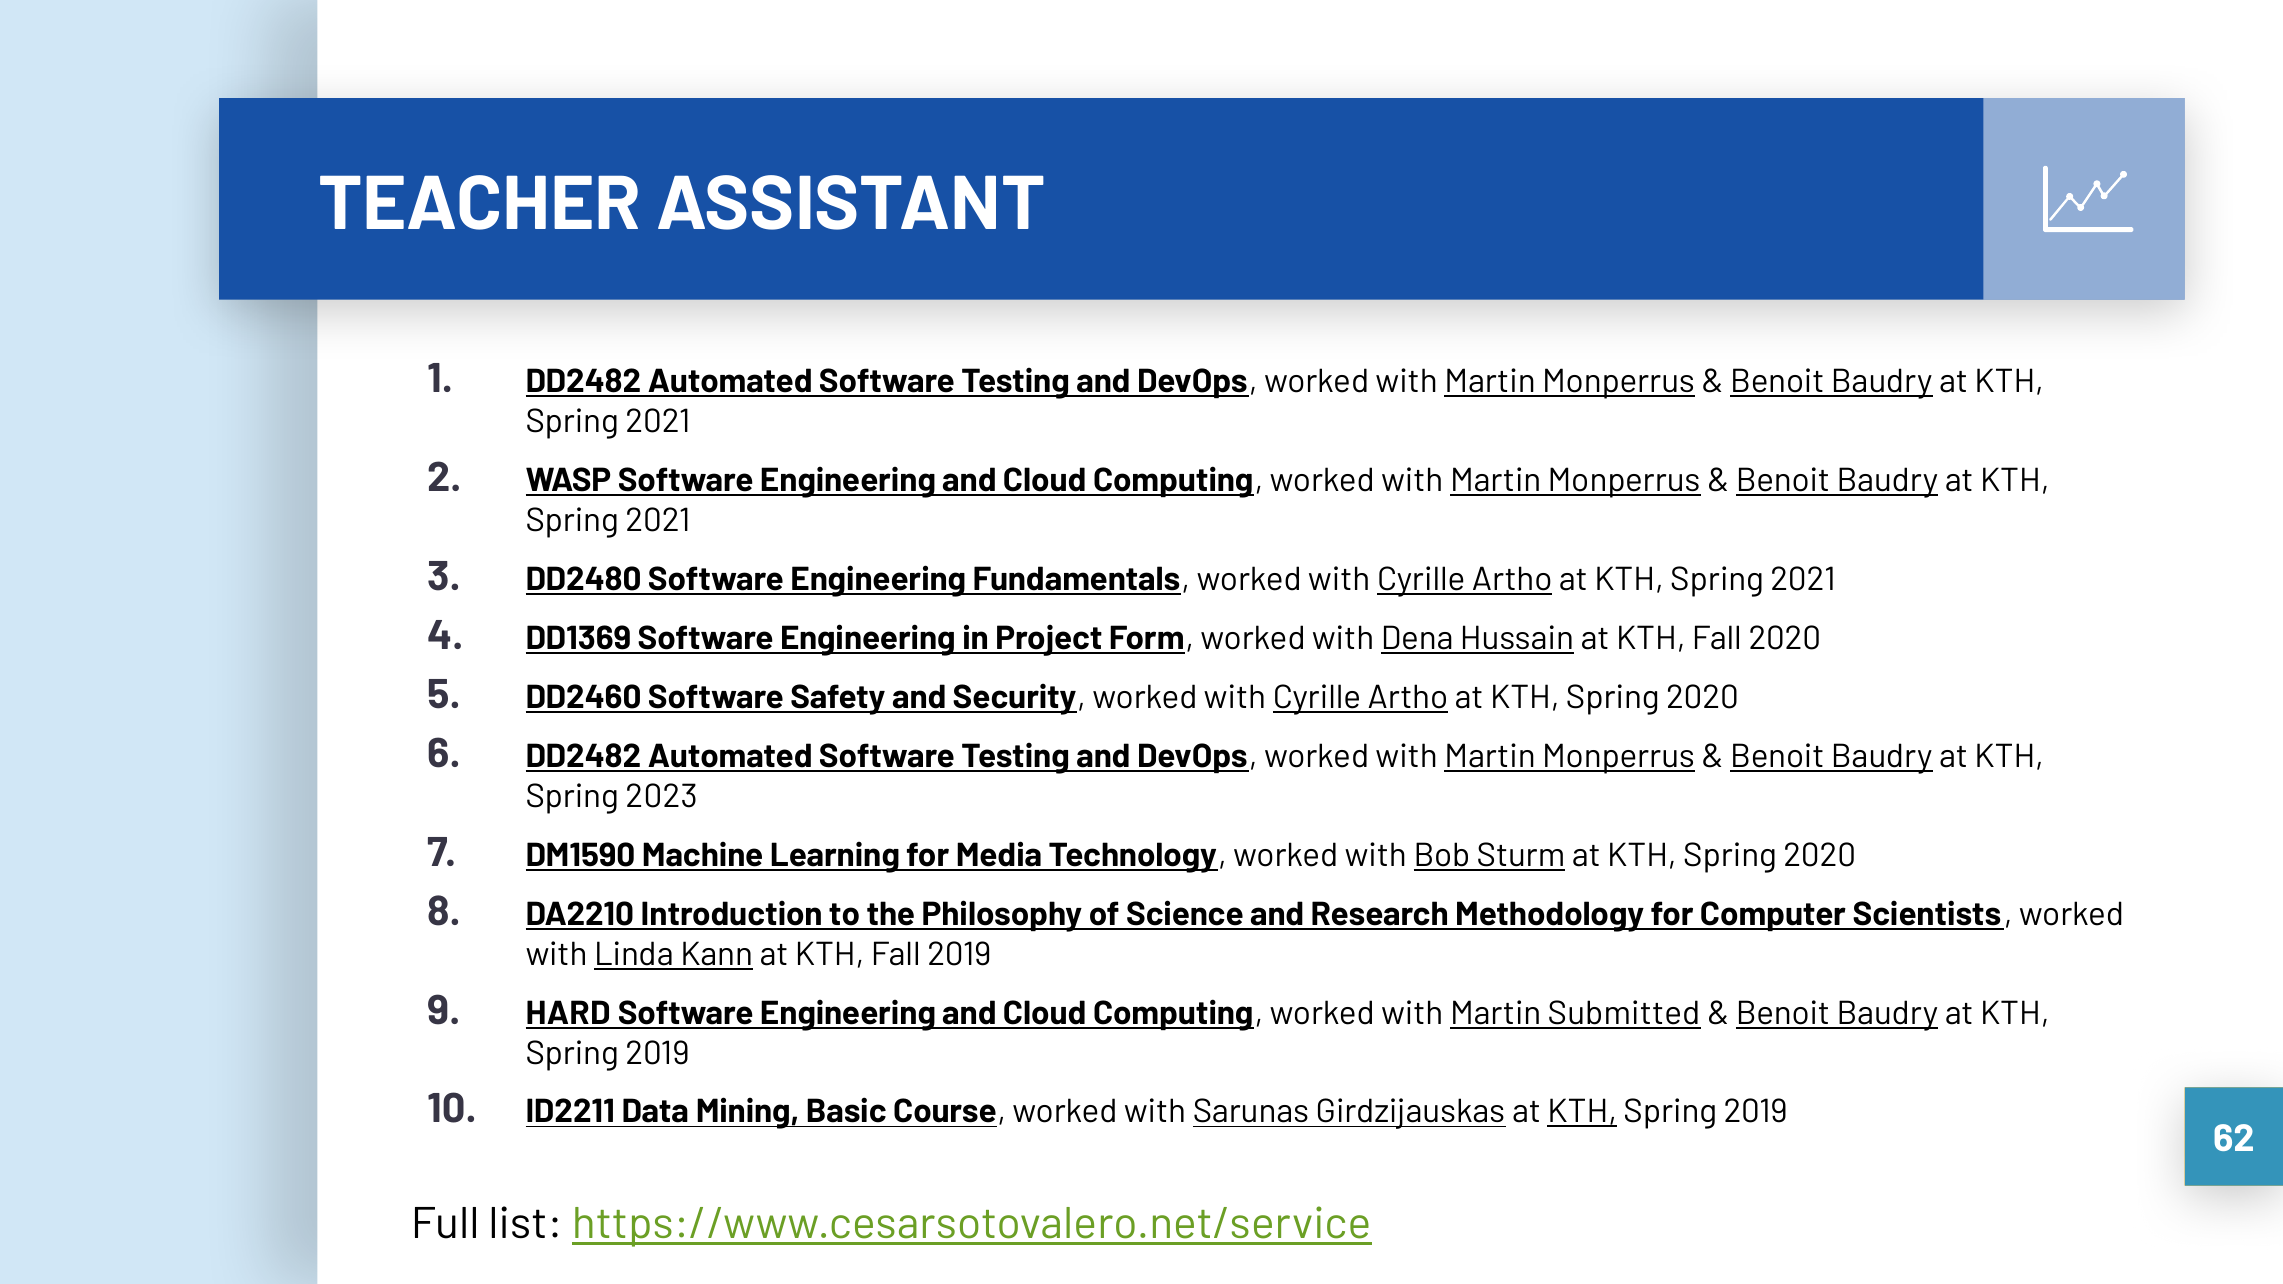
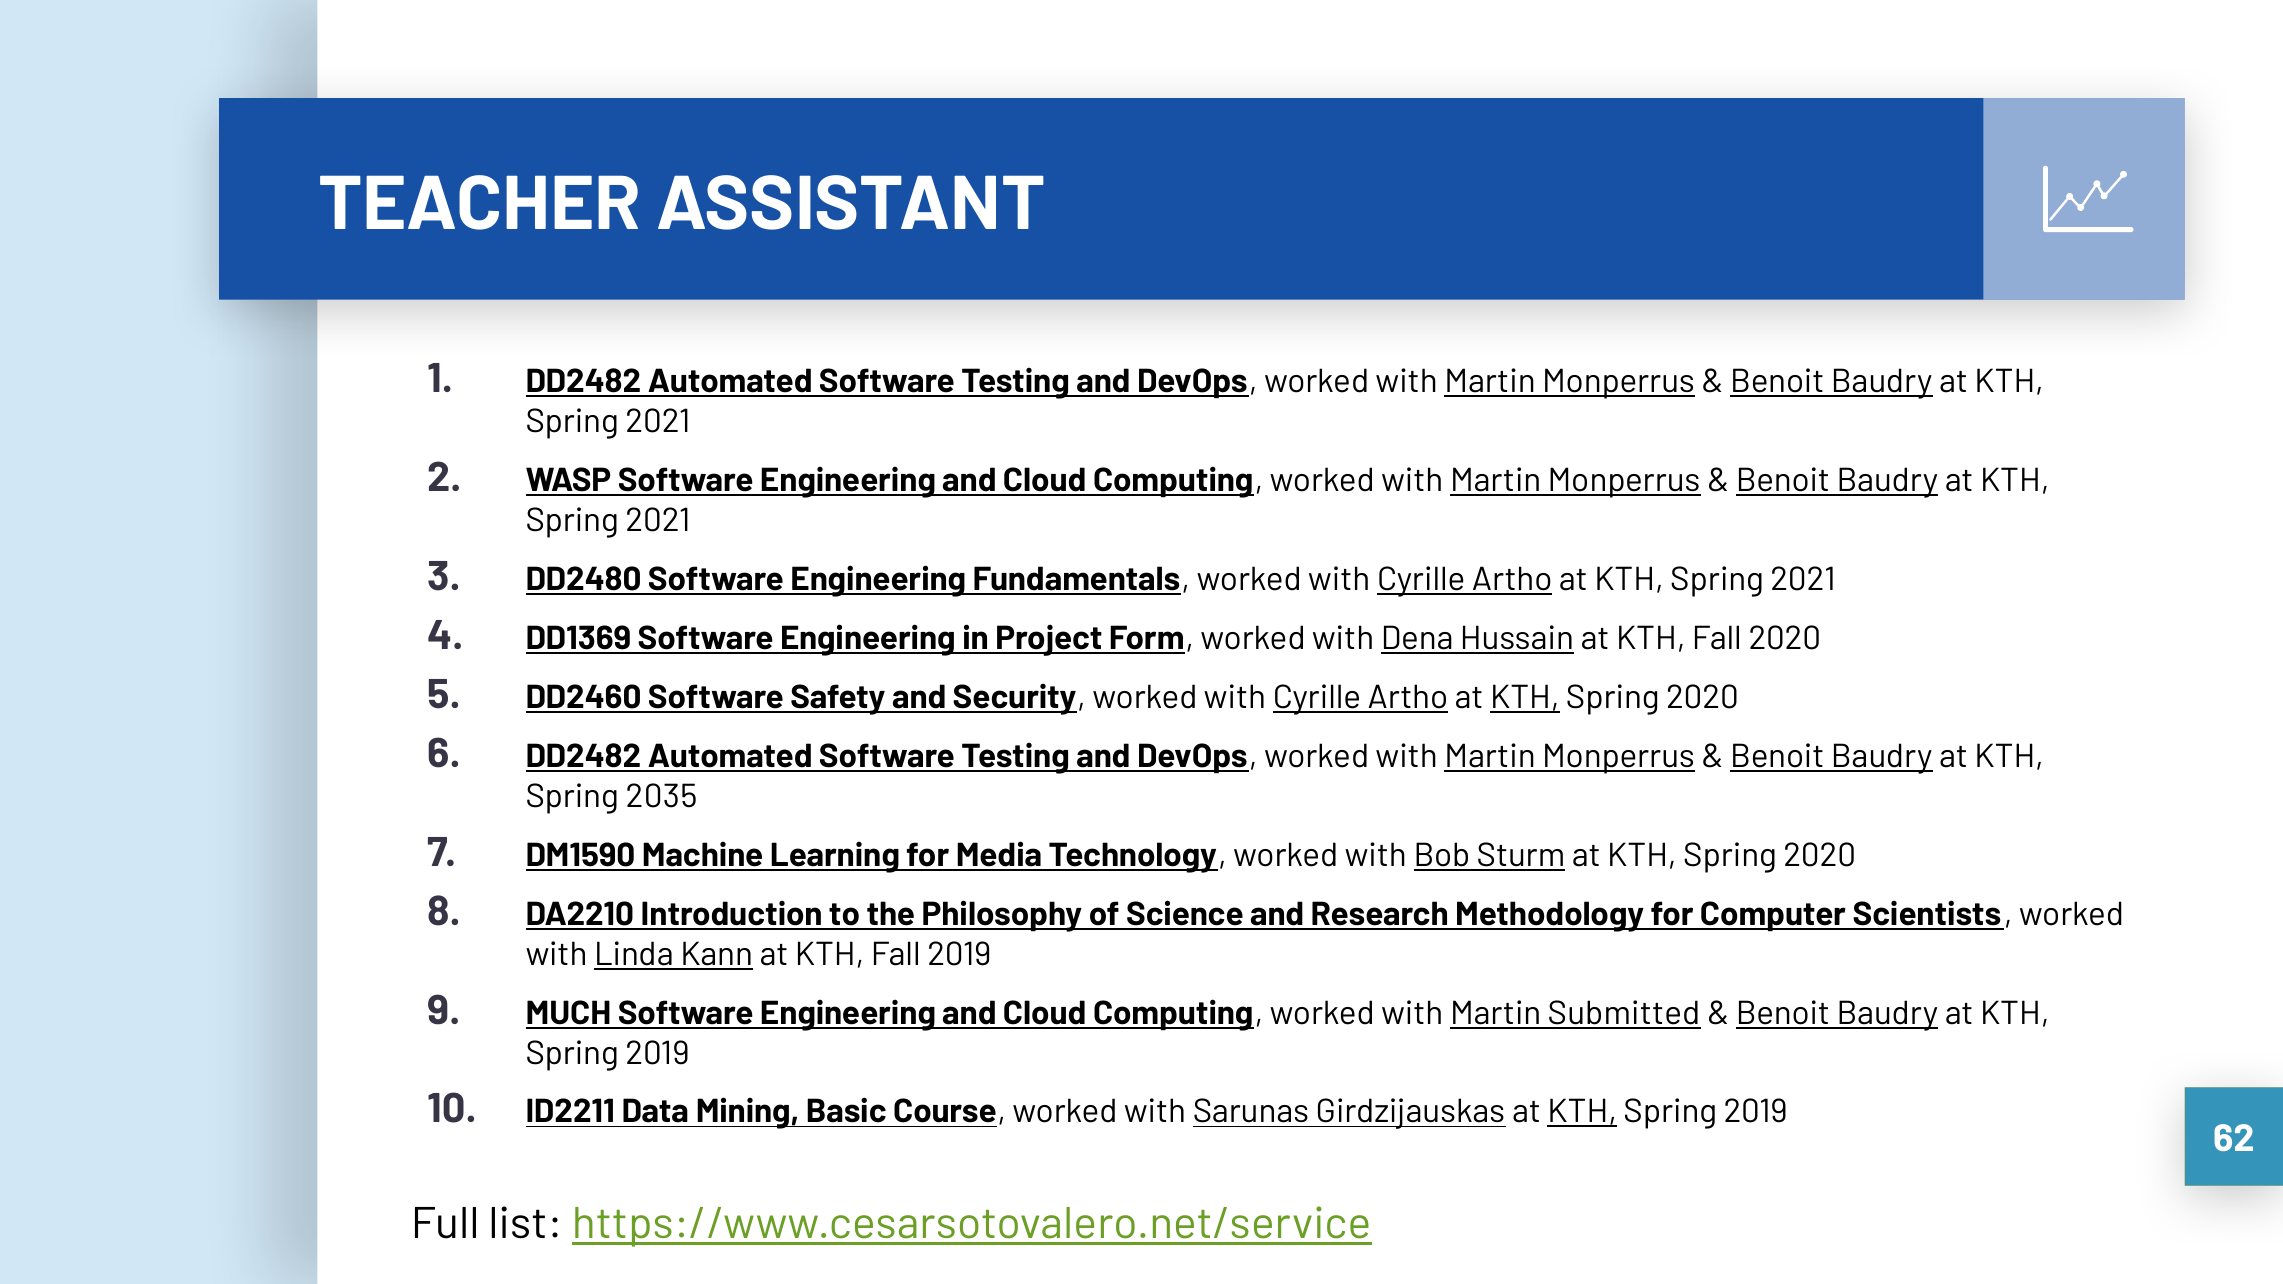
KTH underline: none -> present (1525, 698)
2023: 2023 -> 2035 (662, 797)
HARD: HARD -> MUCH (568, 1013)
